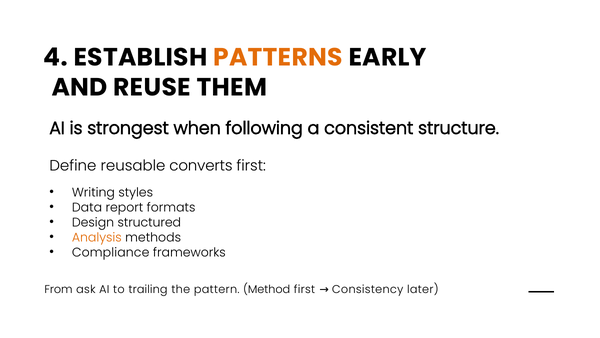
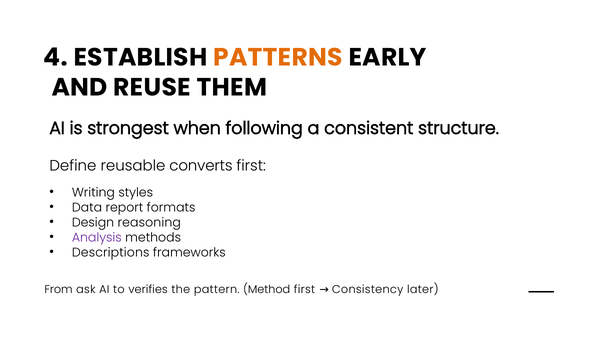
structured: structured -> reasoning (149, 222)
Analysis colour: orange -> purple (97, 237)
Compliance: Compliance -> Descriptions (111, 252)
trailing: trailing -> verifies (148, 289)
